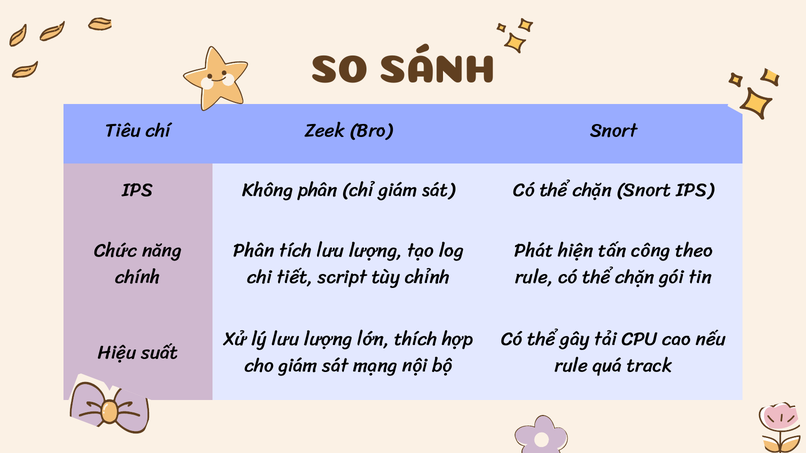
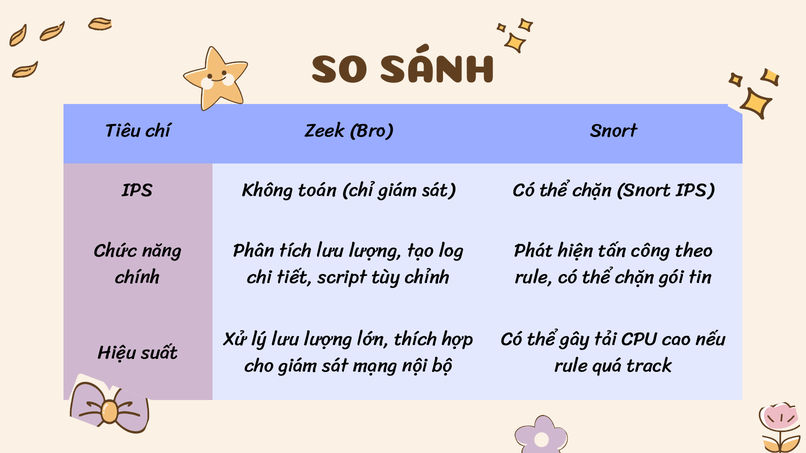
Không phân: phân -> toán (318, 190)
